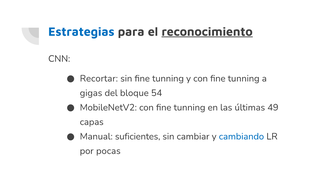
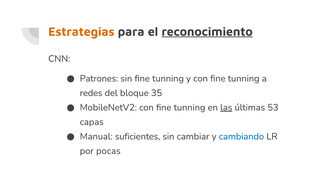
Estrategias colour: blue -> orange (81, 32)
Recortar: Recortar -> Patrones (99, 78)
gigas: gigas -> redes (91, 93)
54: 54 -> 35 (157, 93)
las underline: none -> present (226, 107)
49: 49 -> 53 (273, 107)
